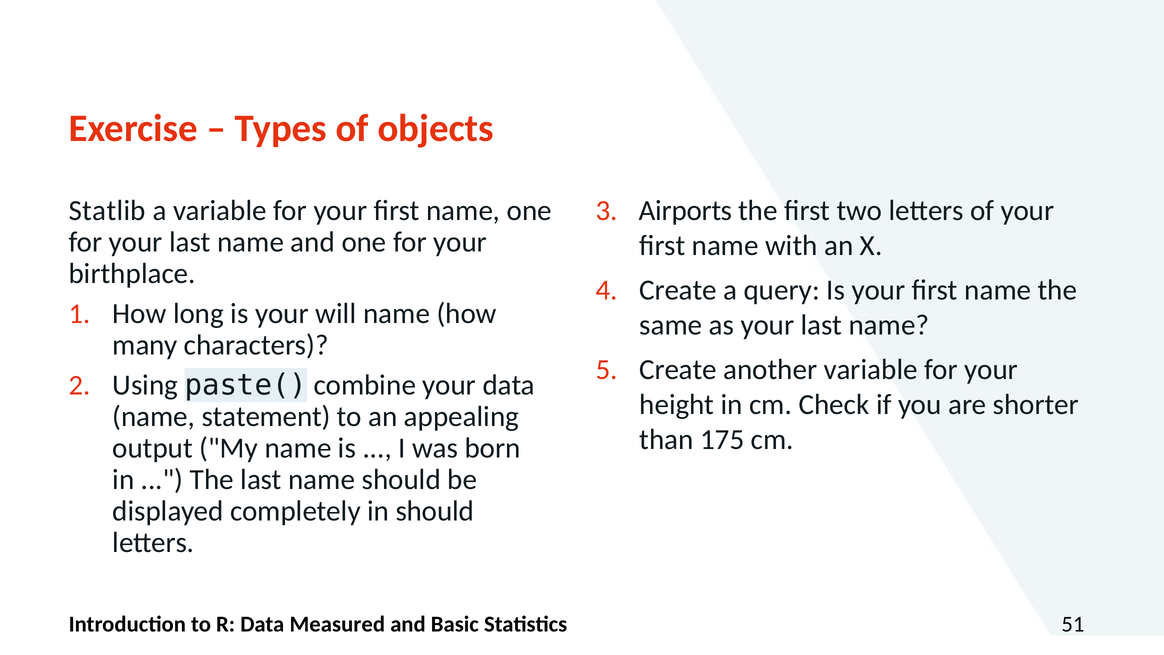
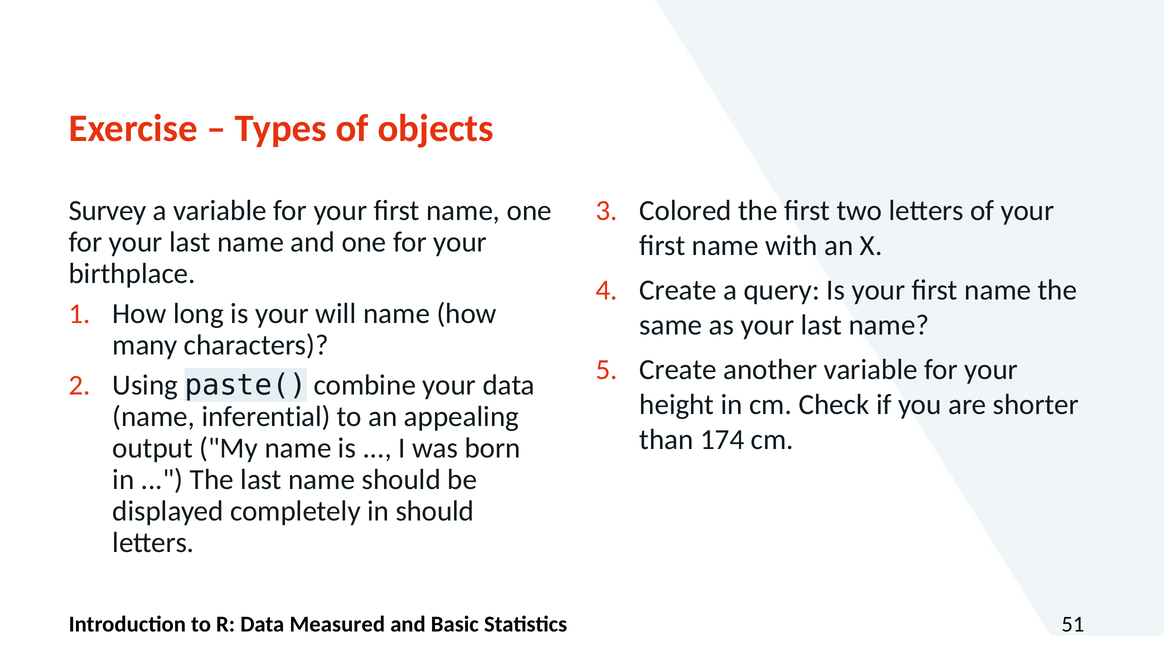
Statlib: Statlib -> Survey (108, 211)
Airports: Airports -> Colored (686, 211)
statement: statement -> inferential (266, 417)
175: 175 -> 174 (722, 440)
